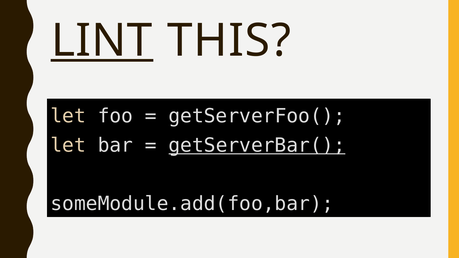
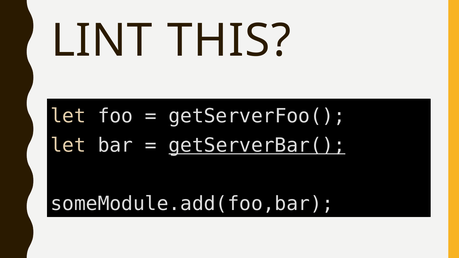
LINT underline: present -> none (102, 41)
